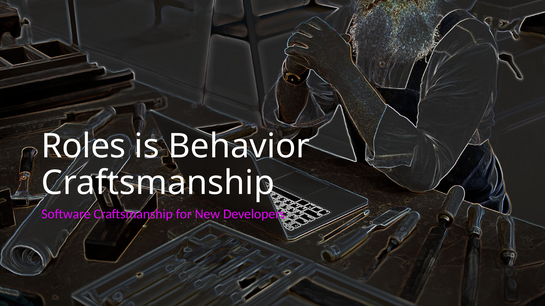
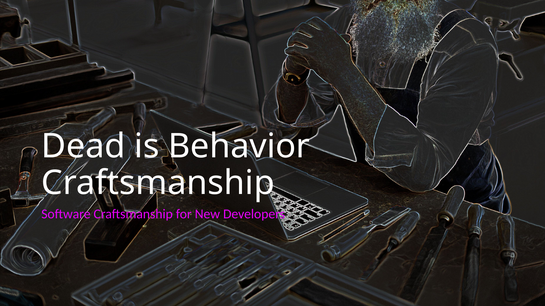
Roles: Roles -> Dead (83, 146)
